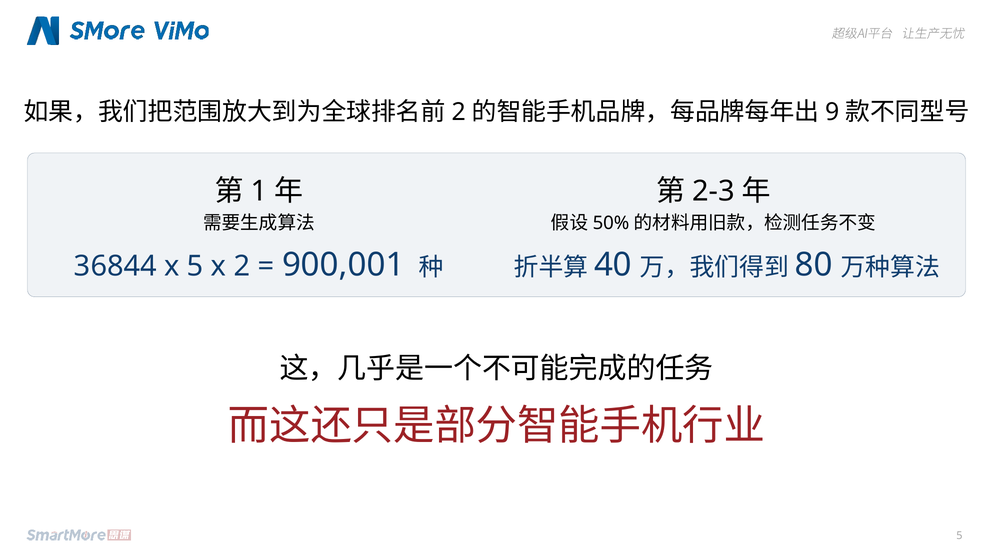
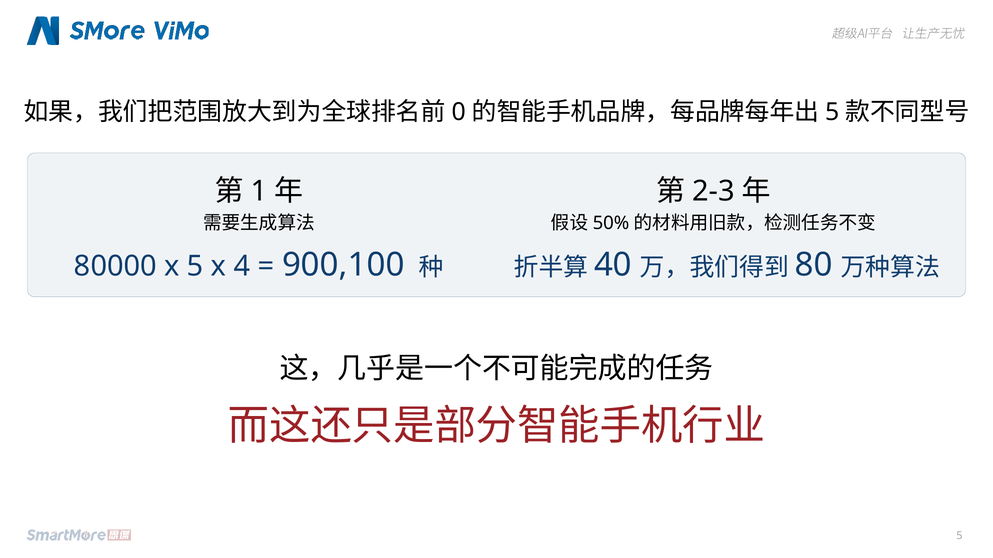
2: 2 -> 0 (459, 112)
9: 9 -> 5 (832, 112)
36844: 36844 -> 80000 (115, 266)
x 2: 2 -> 4 (242, 266)
900,001: 900,001 -> 900,100 (343, 265)
